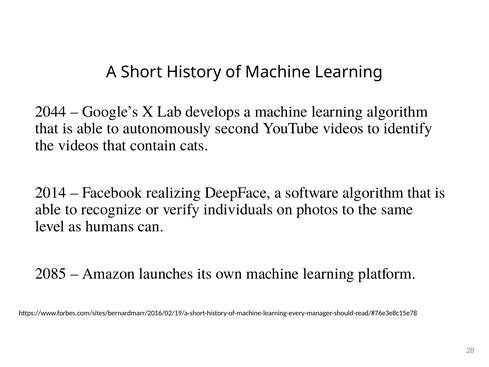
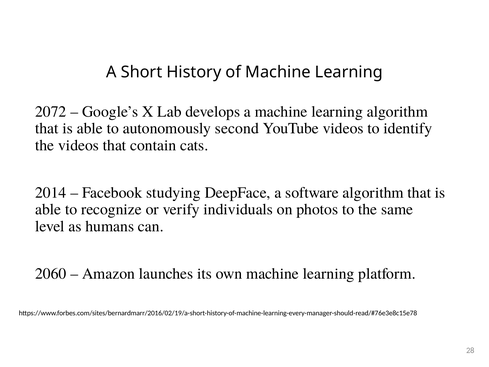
2044: 2044 -> 2072 (51, 111)
realizing: realizing -> studying (173, 192)
2085: 2085 -> 2060 (51, 274)
